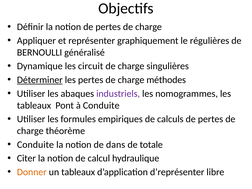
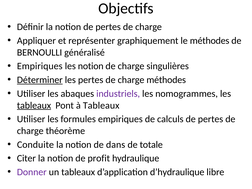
le régulières: régulières -> méthodes (210, 41)
Dynamique: Dynamique -> Empiriques (40, 66)
les circuit: circuit -> notion (91, 66)
tableaux underline: none -> present (34, 105)
à Conduite: Conduite -> Tableaux (101, 105)
calcul: calcul -> profit (99, 158)
Donner colour: orange -> purple (32, 172)
d’représenter: d’représenter -> d’hydraulique (177, 172)
